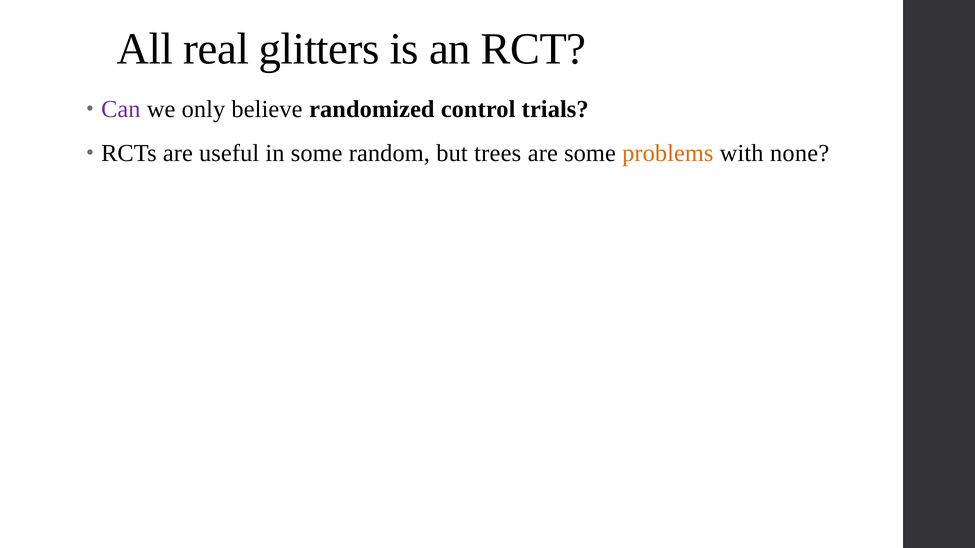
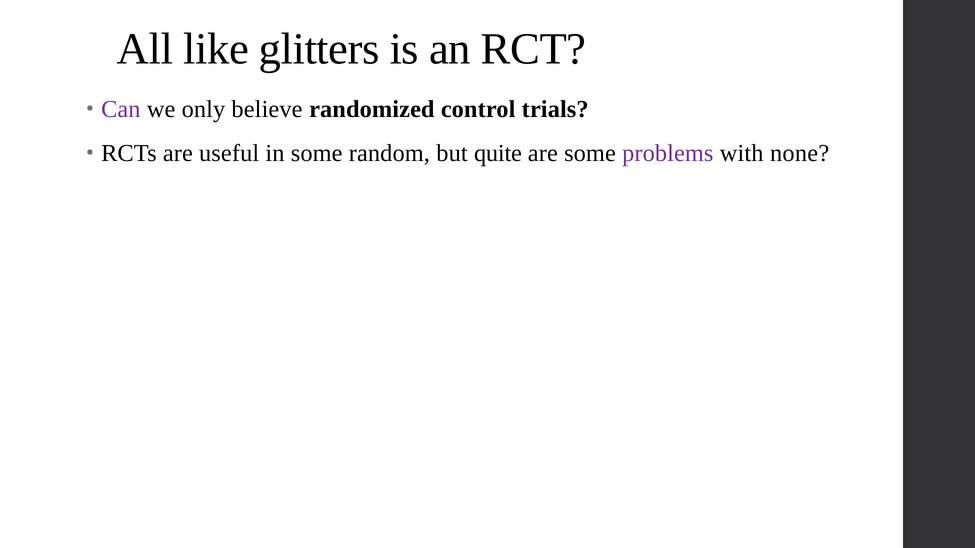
real: real -> like (216, 49)
trees: trees -> quite (498, 153)
problems colour: orange -> purple (668, 153)
